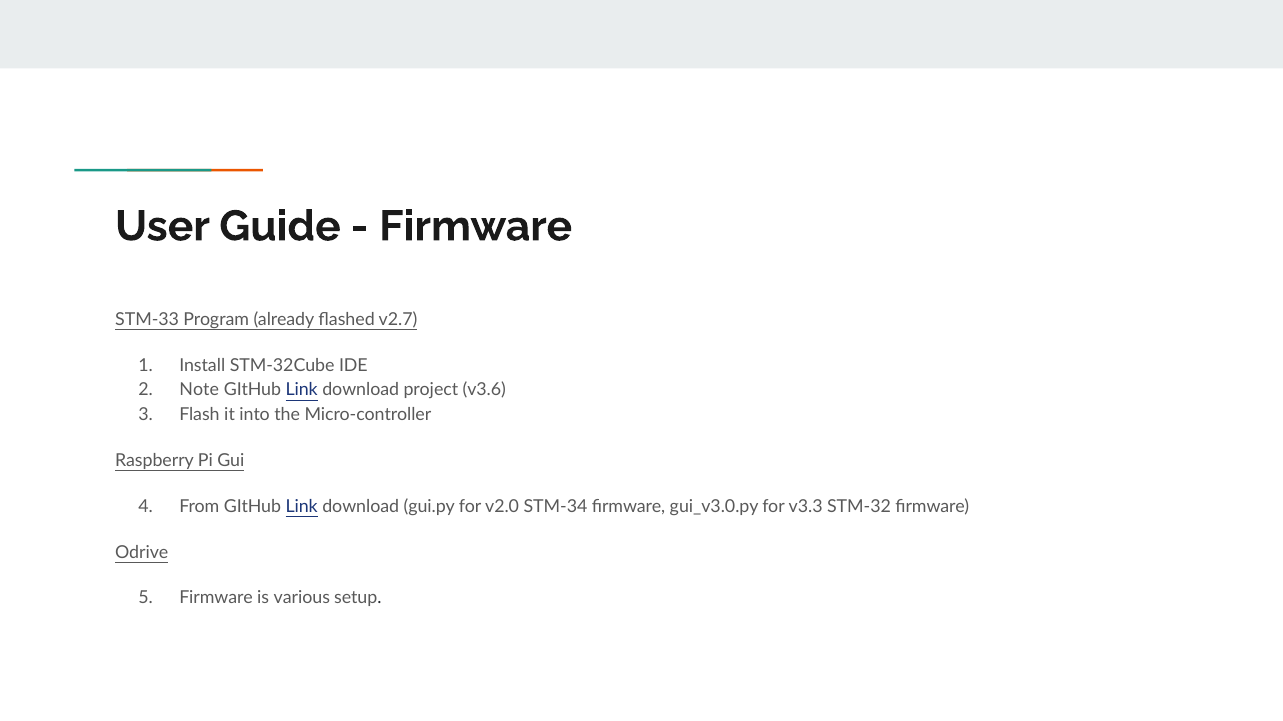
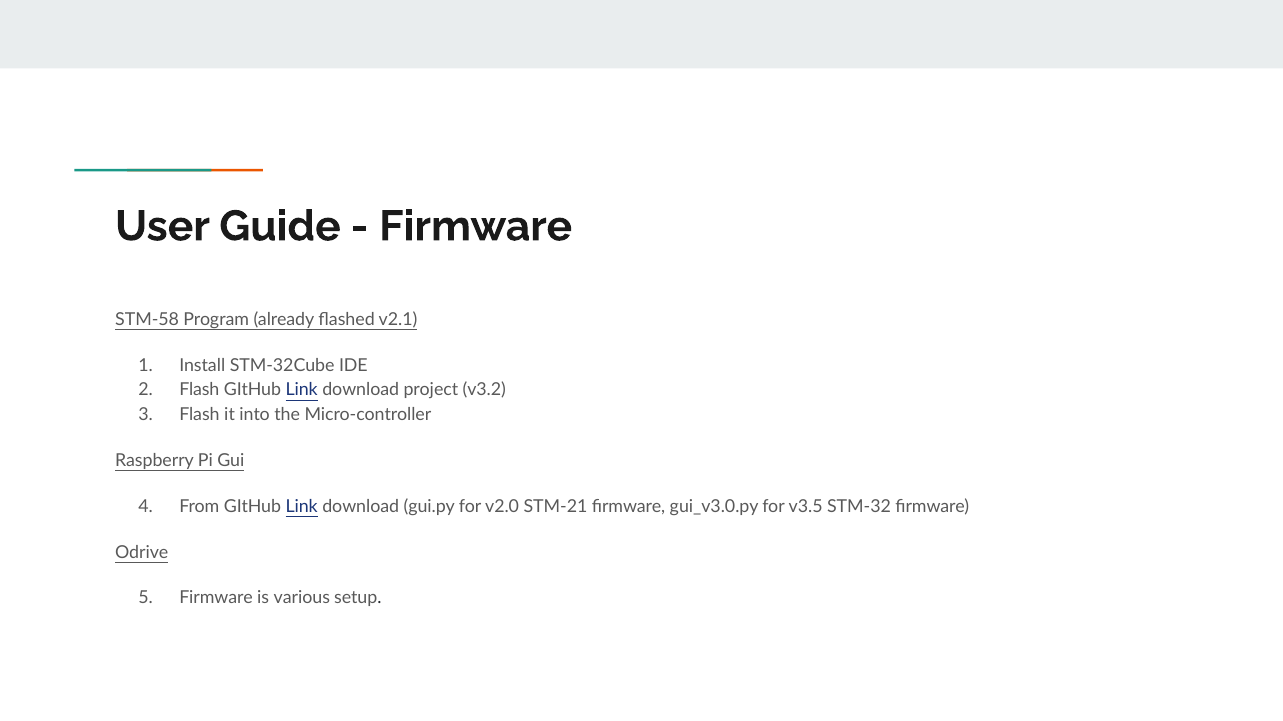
STM-33: STM-33 -> STM-58 (147, 320)
v2.7: v2.7 -> v2.1 (398, 320)
Note: Note -> Flash (199, 390)
v3.6: v3.6 -> v3.2 (484, 390)
STM-34: STM-34 -> STM-21 (556, 507)
v3.3: v3.3 -> v3.5 (806, 507)
